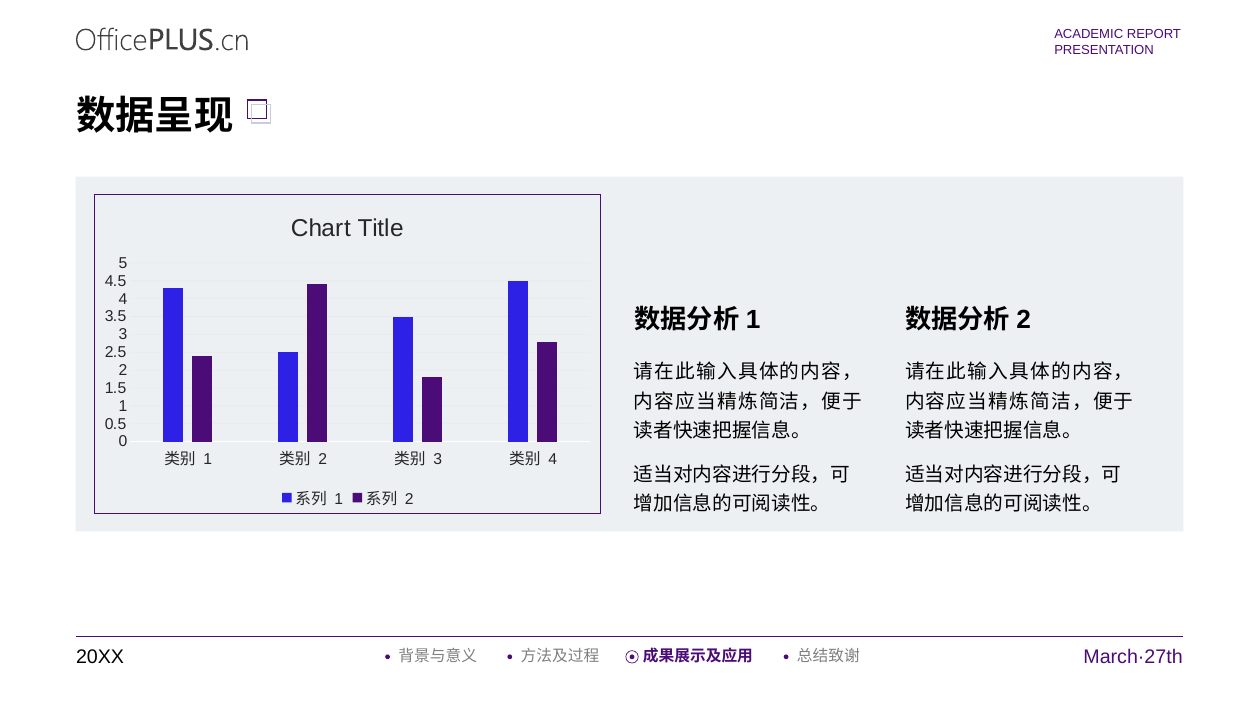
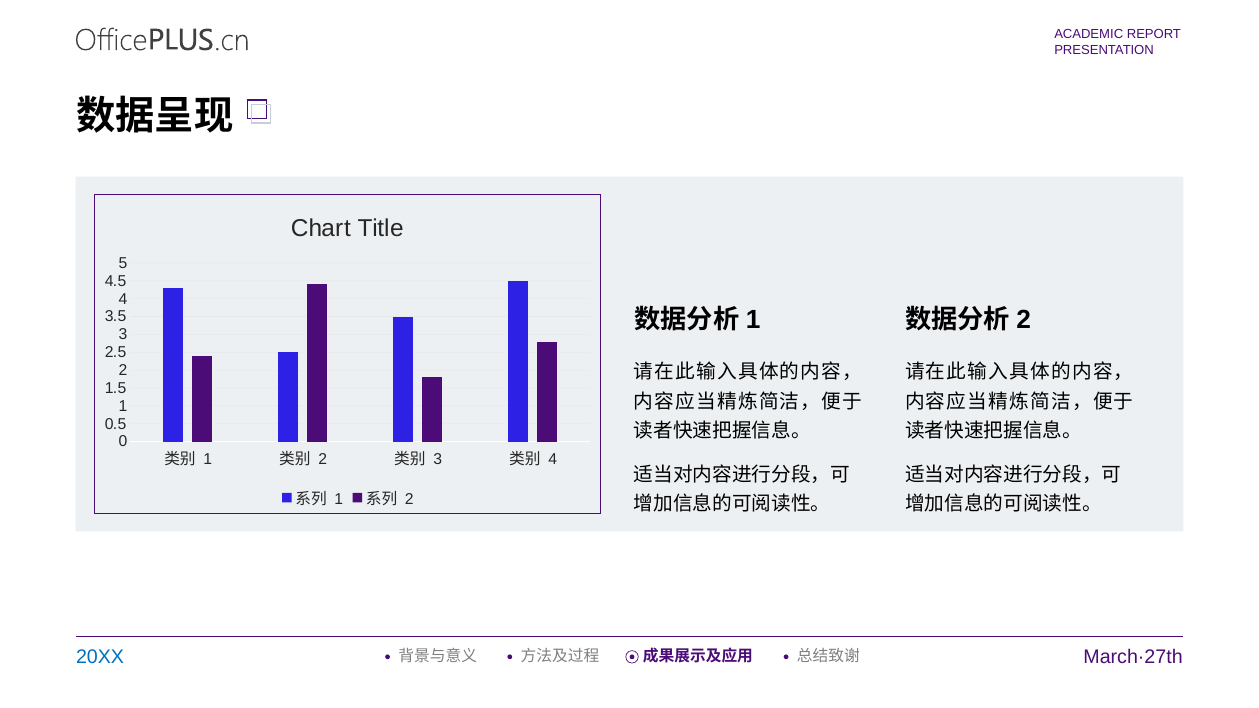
20XX colour: black -> blue (100, 657)
